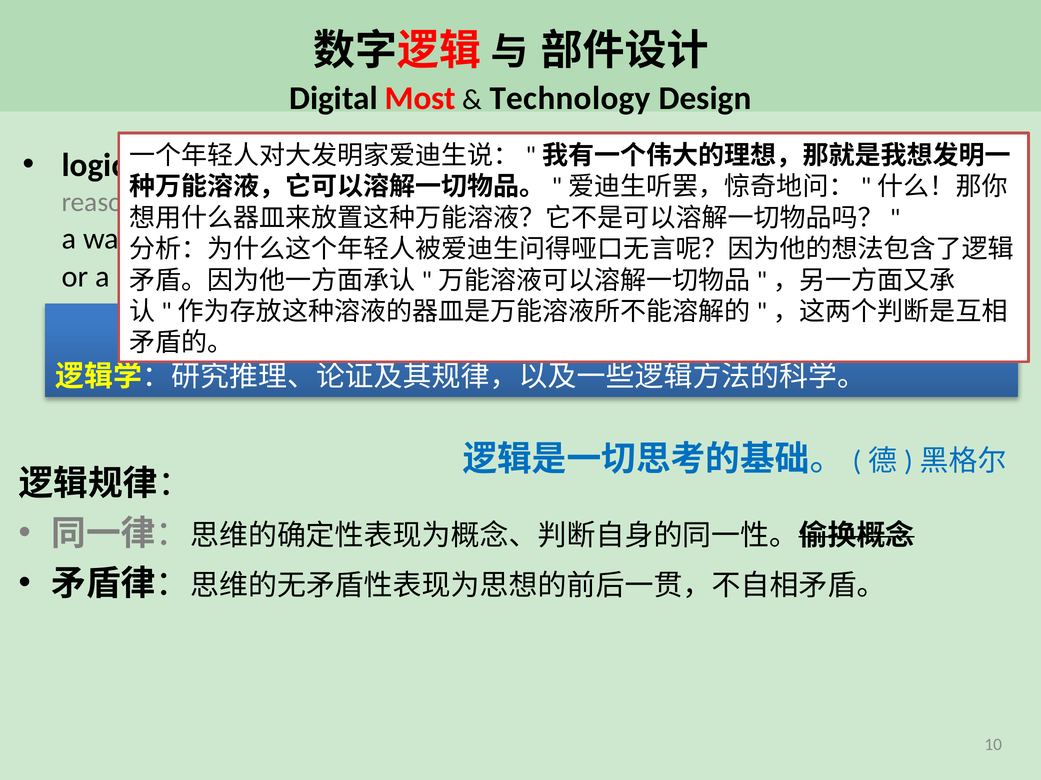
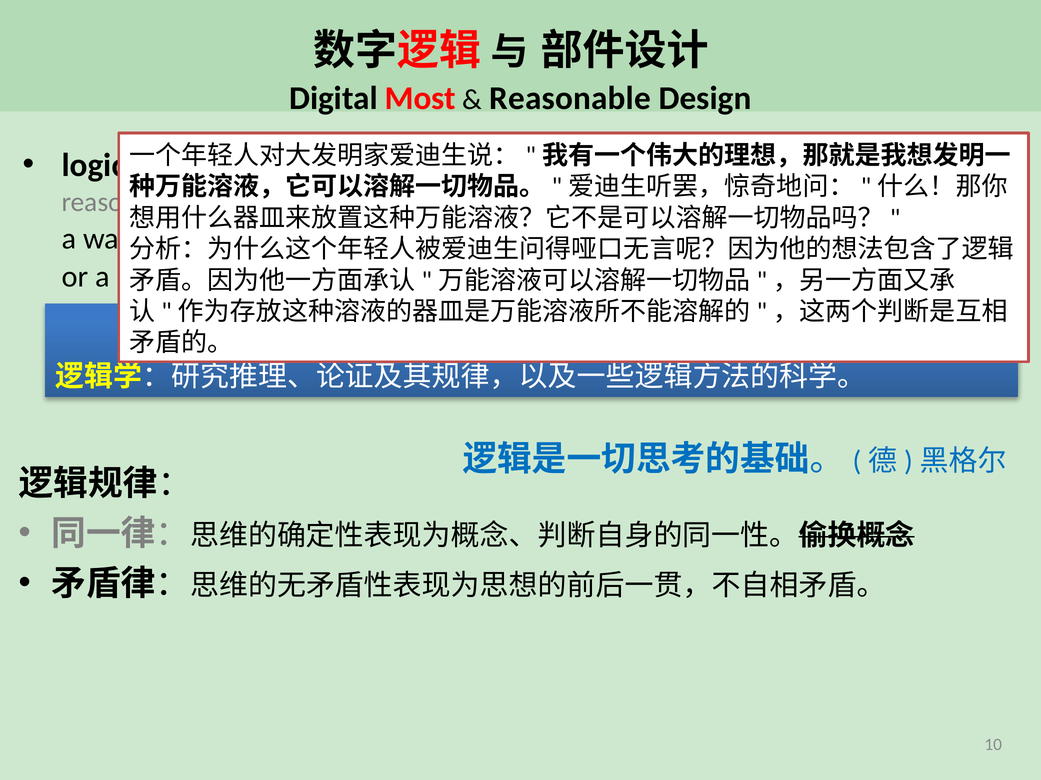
Technology: Technology -> Reasonable (570, 98)
